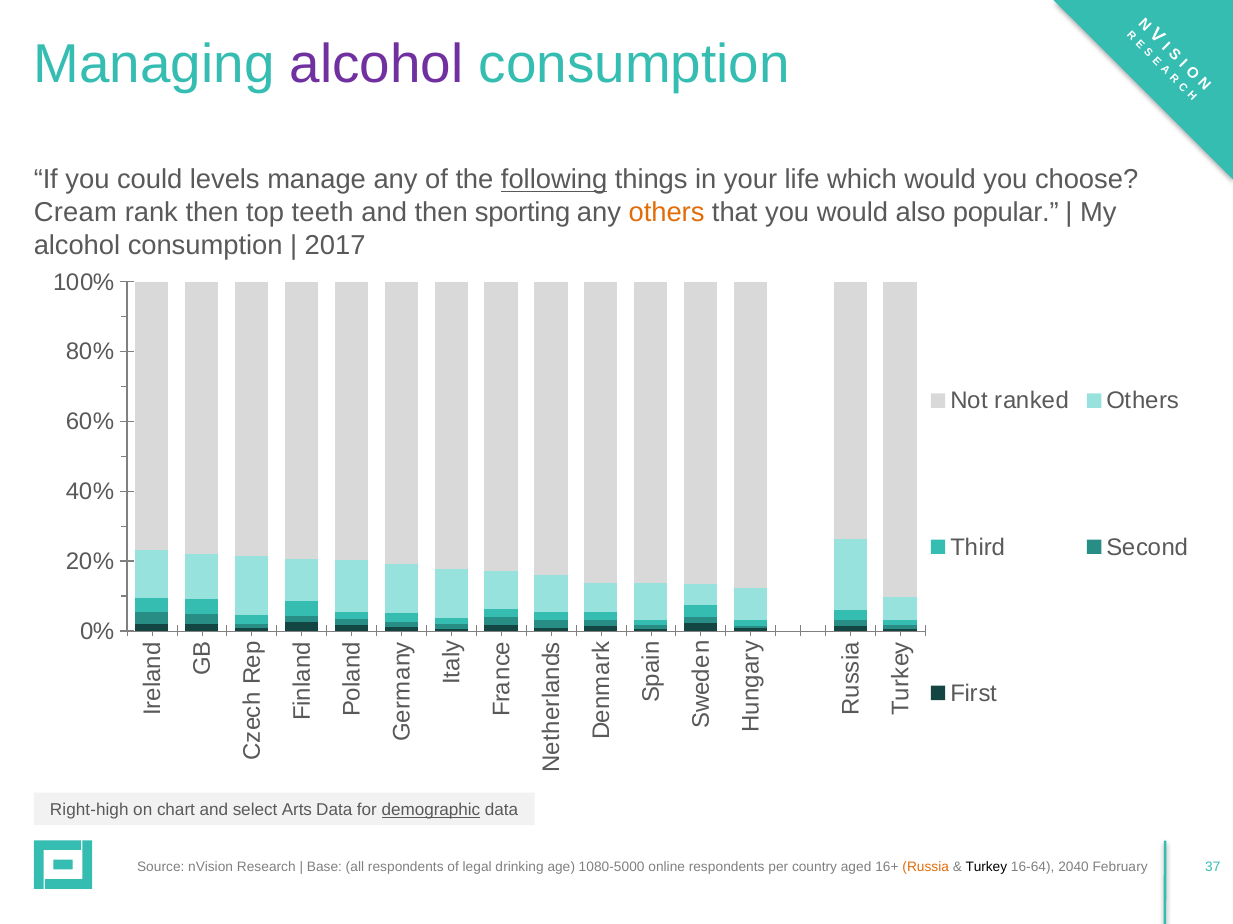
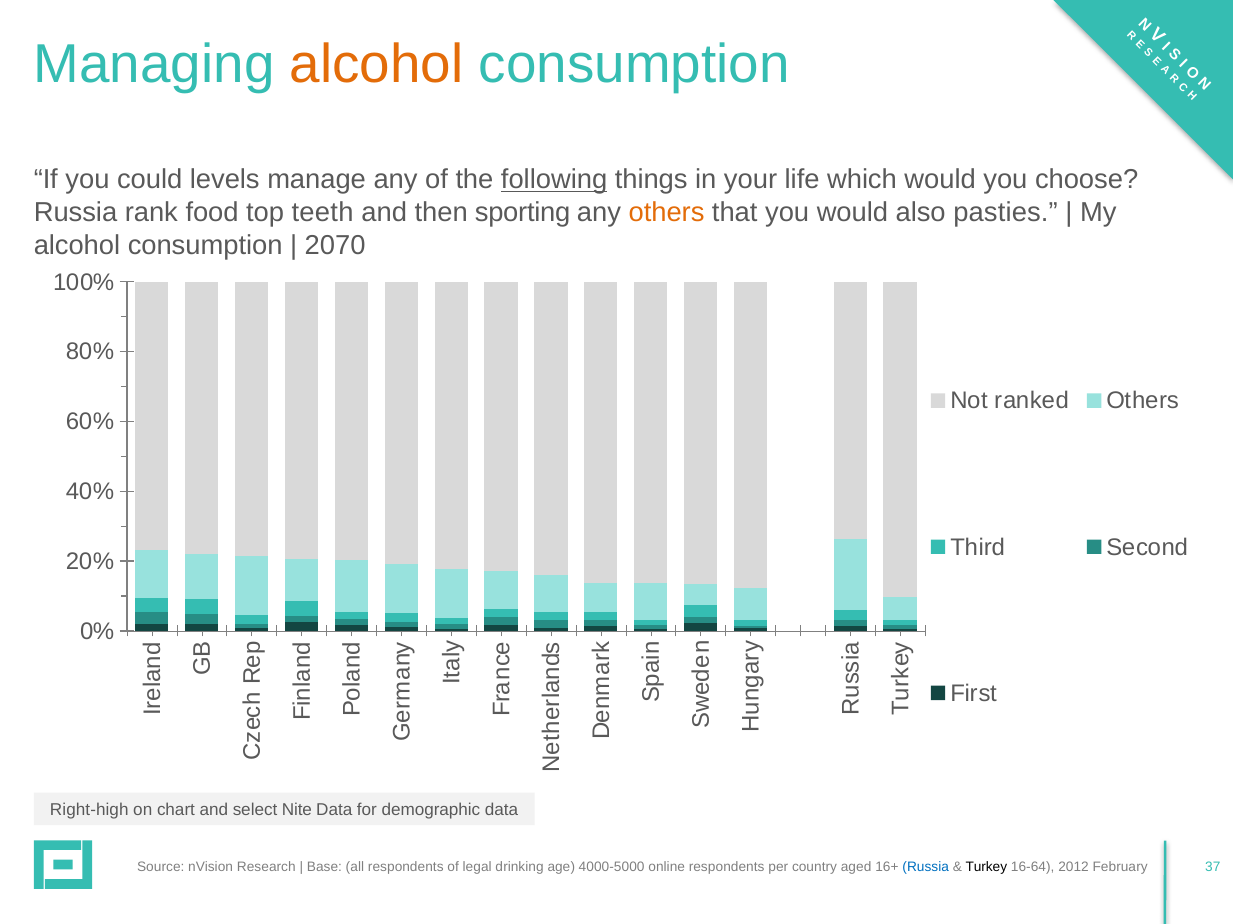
alcohol colour: purple -> orange (377, 64)
Cream: Cream -> Russia (76, 213)
rank then: then -> food (212, 213)
popular: popular -> pasties (1006, 213)
2017: 2017 -> 2070 (335, 245)
Arts: Arts -> Nite (297, 811)
demographic underline: present -> none (431, 811)
1080-5000: 1080-5000 -> 4000-5000 (612, 867)
Russia colour: orange -> blue (926, 867)
2040: 2040 -> 2012 (1074, 867)
